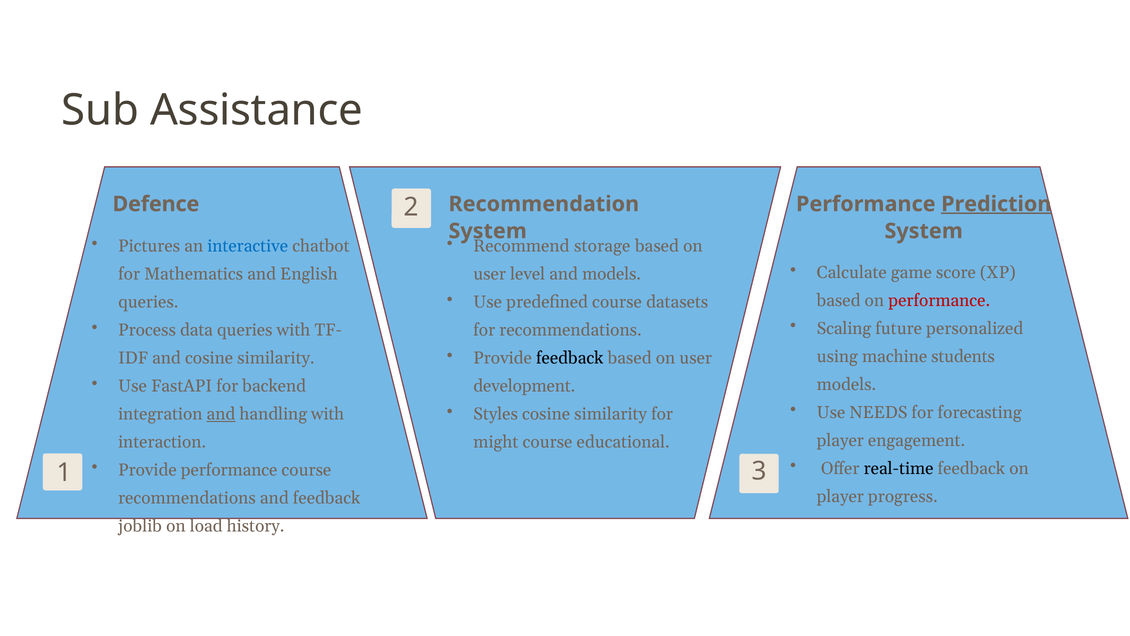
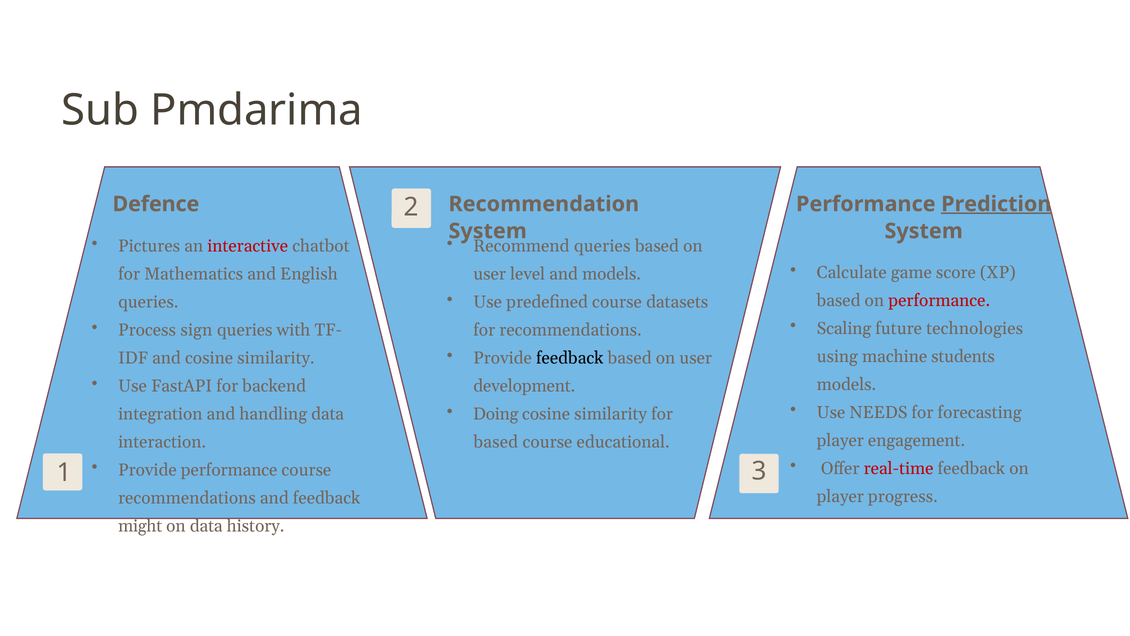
Assistance: Assistance -> Pmdarima (257, 110)
interactive colour: blue -> red (248, 246)
Recommend storage: storage -> queries (602, 246)
personalized: personalized -> technologies (975, 328)
data: data -> sign (196, 330)
Styles: Styles -> Doing (496, 414)
and underline: present -> none (221, 414)
handling with: with -> data (328, 414)
might: might -> based (496, 442)
real-time colour: black -> red (899, 468)
joblib: joblib -> might (140, 526)
on load: load -> data (206, 526)
